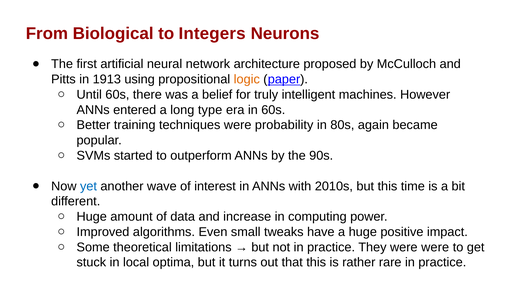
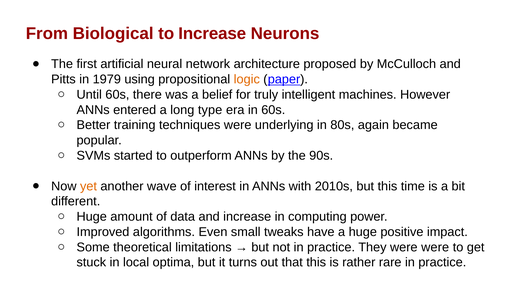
to Integers: Integers -> Increase (212, 34)
1913: 1913 -> 1979 (107, 79)
probability: probability -> underlying (284, 125)
yet colour: blue -> orange (89, 186)
